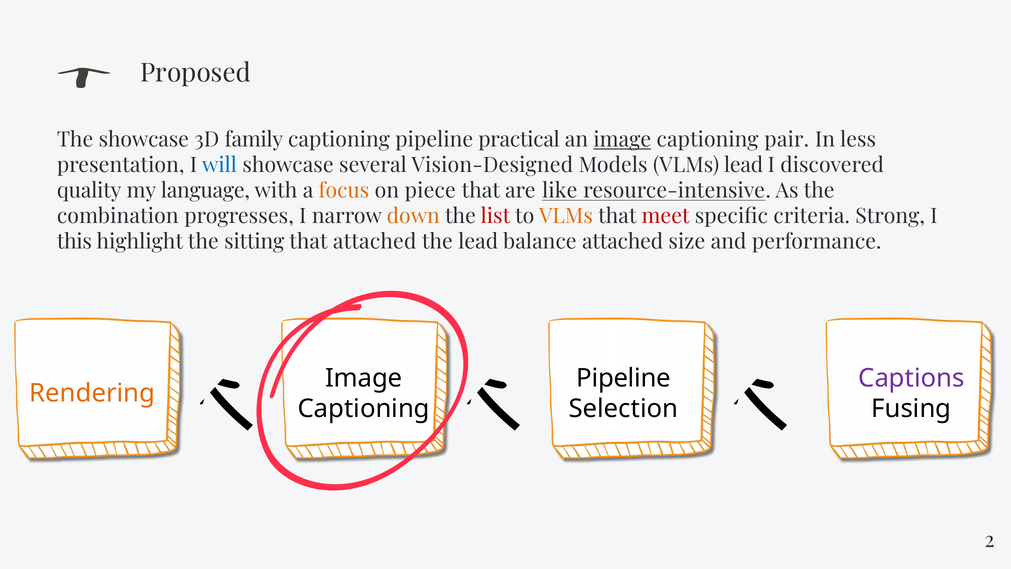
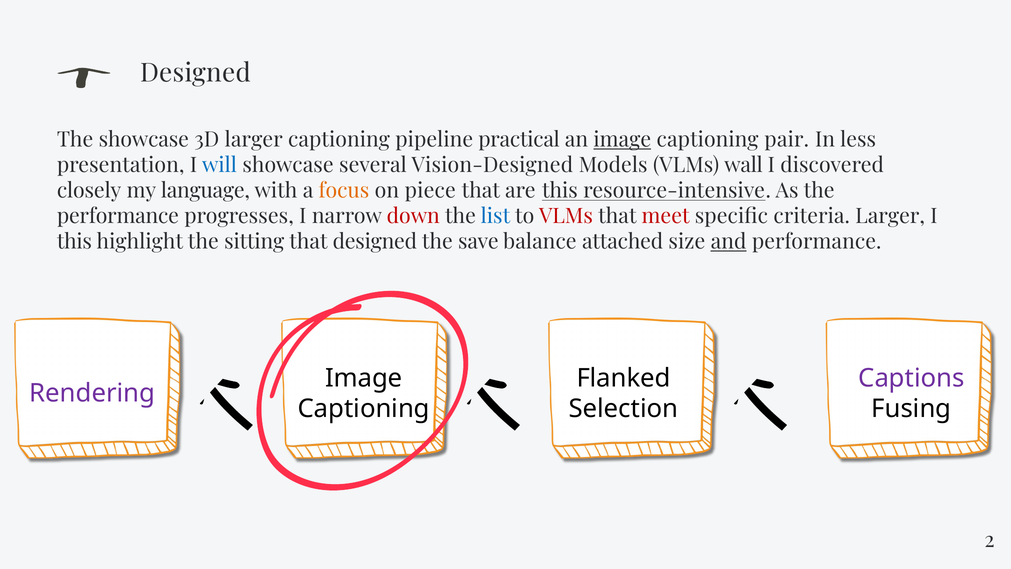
Proposed: Proposed -> Designed (196, 73)
3D family: family -> larger (254, 140)
VLMs lead: lead -> wall (744, 165)
quality: quality -> closely (89, 191)
are like: like -> this (560, 191)
combination: combination -> performance (118, 216)
down colour: orange -> red (413, 216)
list colour: red -> blue (495, 216)
VLMs colour: orange -> red (566, 216)
criteria Strong: Strong -> Larger (890, 216)
that attached: attached -> designed (375, 242)
the lead: lead -> save (478, 242)
and underline: none -> present (729, 242)
Pipeline: Pipeline -> Flanked (624, 378)
Rendering colour: orange -> purple (92, 393)
